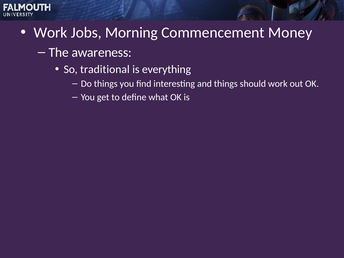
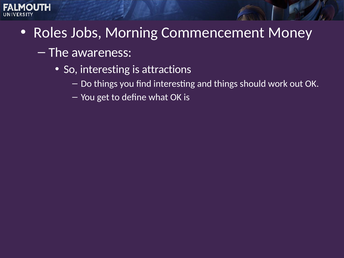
Work: Work -> Roles (50, 33)
So traditional: traditional -> interesting (105, 69)
everything: everything -> attractions (167, 69)
